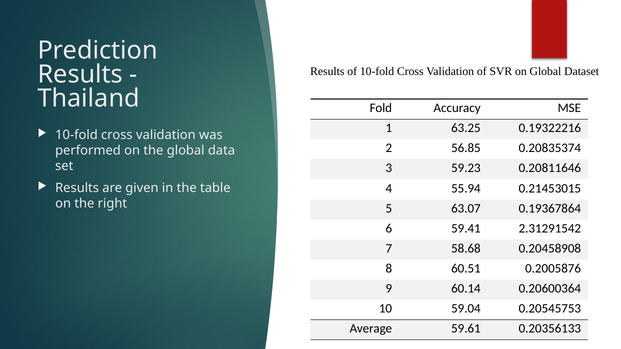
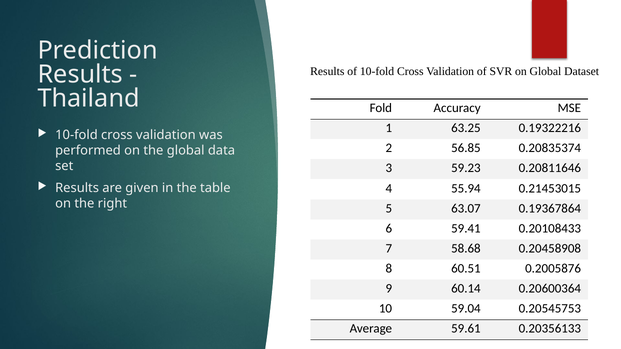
2.31291542: 2.31291542 -> 0.20108433 (550, 229)
